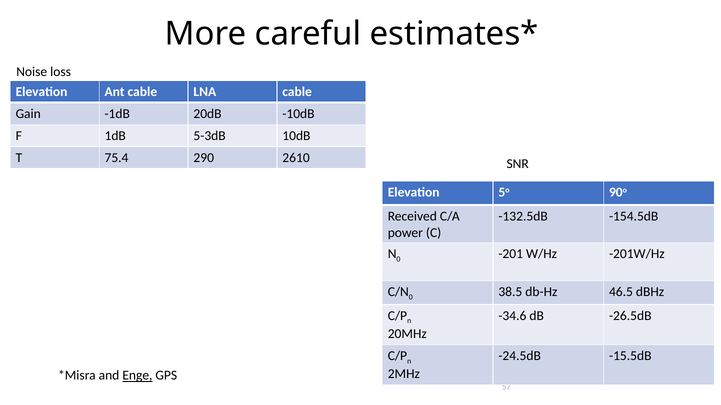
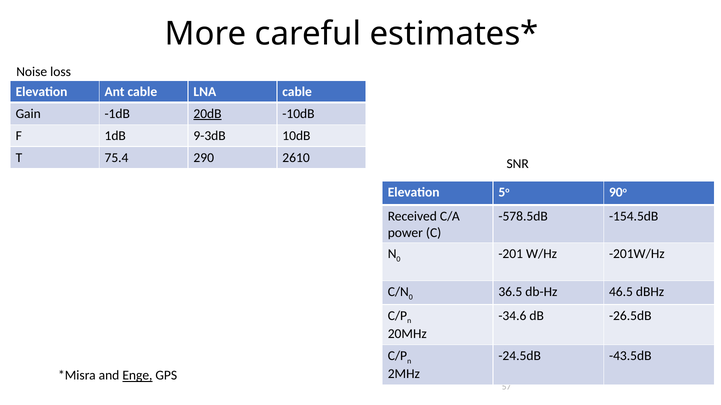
20dB underline: none -> present (207, 114)
5-3dB: 5-3dB -> 9-3dB (210, 136)
-132.5dB: -132.5dB -> -578.5dB (523, 216)
38.5: 38.5 -> 36.5 (510, 292)
-15.5dB: -15.5dB -> -43.5dB (630, 356)
